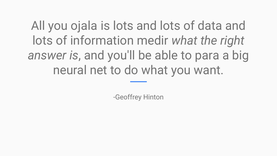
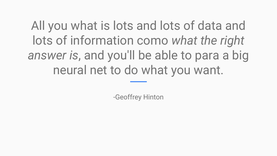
you ojala: ojala -> what (84, 26)
medir: medir -> como (153, 41)
